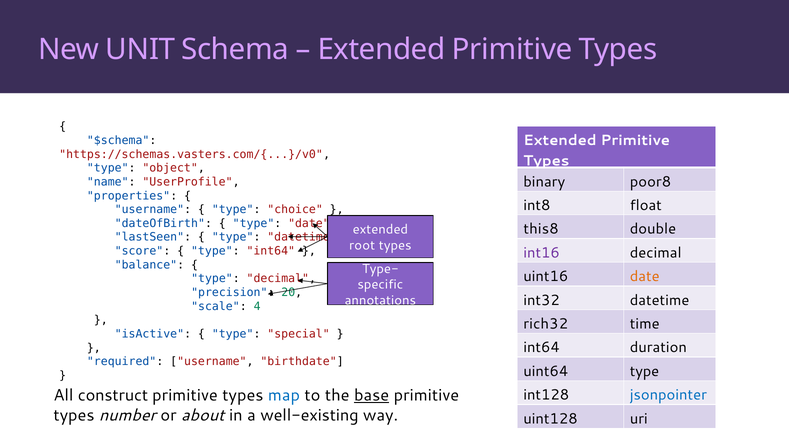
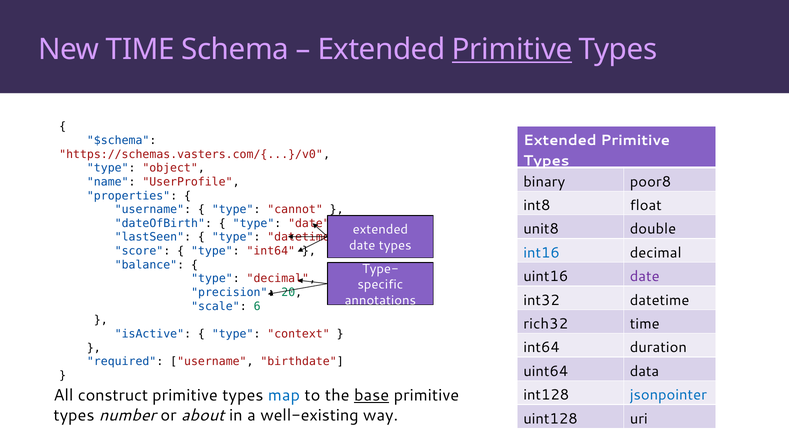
New UNIT: UNIT -> TIME (140, 50)
Primitive underline: none -> present (512, 50)
choice: choice -> cannot (295, 209)
this8: this8 -> unit8 (541, 229)
root: root -> date (362, 245)
int16 colour: purple -> blue (542, 253)
date colour: orange -> purple (645, 276)
4: 4 -> 6 (257, 306)
special: special -> context (299, 334)
uint64 type: type -> data (644, 371)
